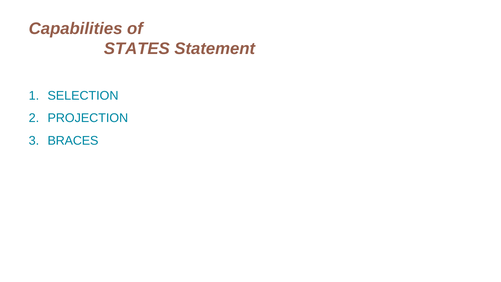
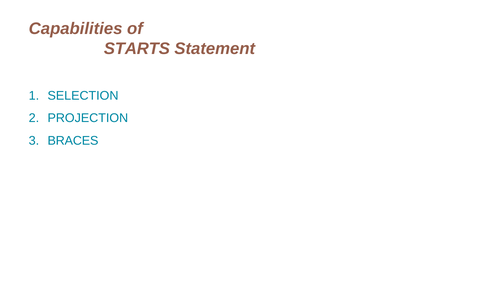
STATES: STATES -> STARTS (137, 49)
